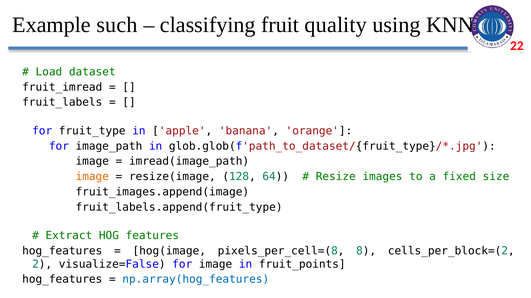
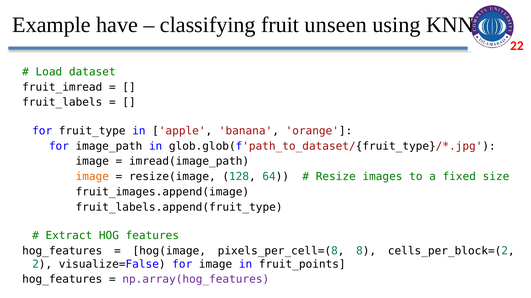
such: such -> have (117, 25)
quality: quality -> unseen (336, 25)
np.array(hog_features colour: blue -> purple (196, 280)
